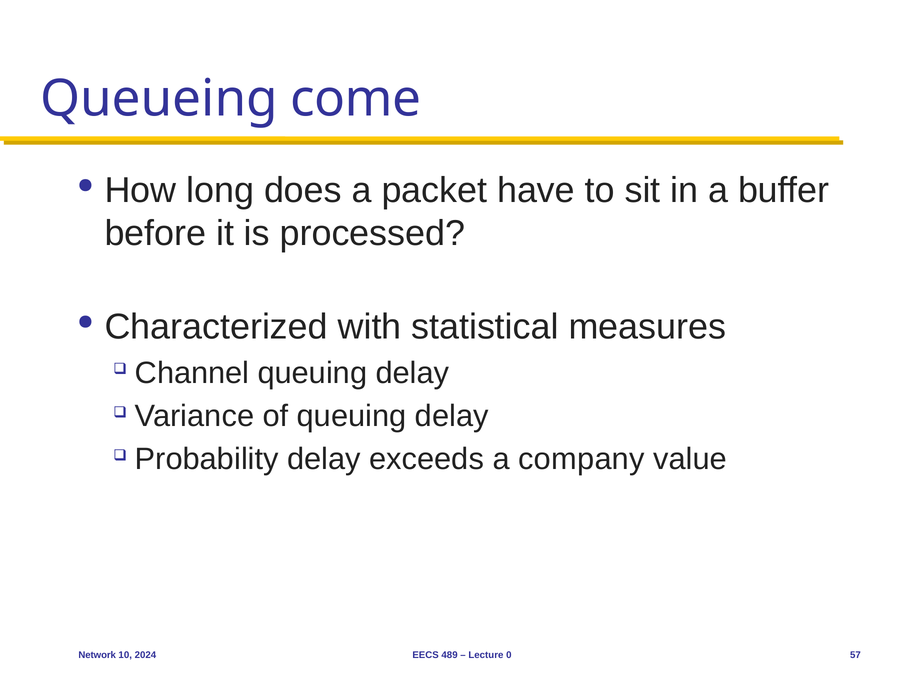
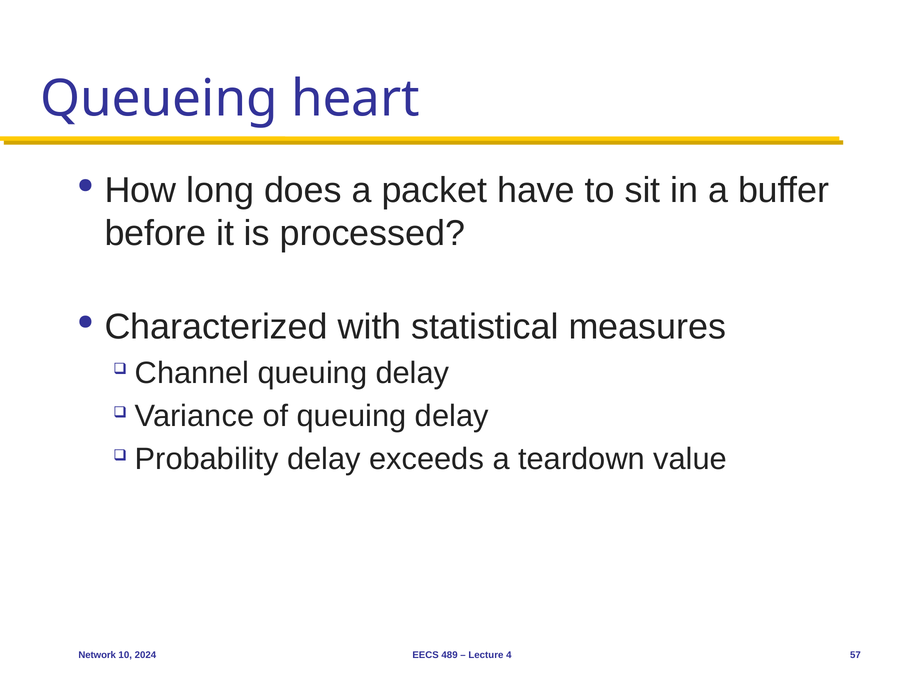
come: come -> heart (355, 99)
company: company -> teardown (582, 459)
0: 0 -> 4 (509, 655)
